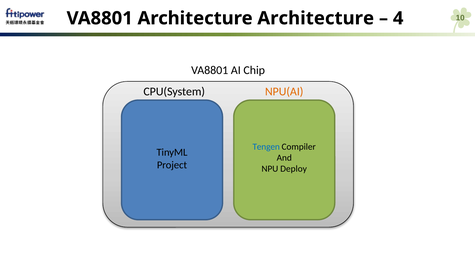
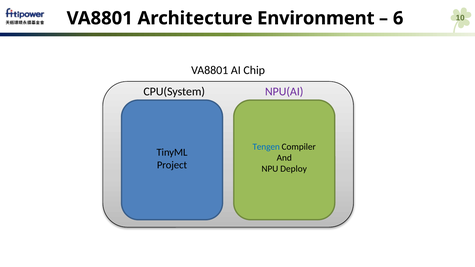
Architecture Architecture: Architecture -> Environment (316, 18)
4: 4 -> 6 (398, 18)
NPU(AI colour: orange -> purple (284, 91)
